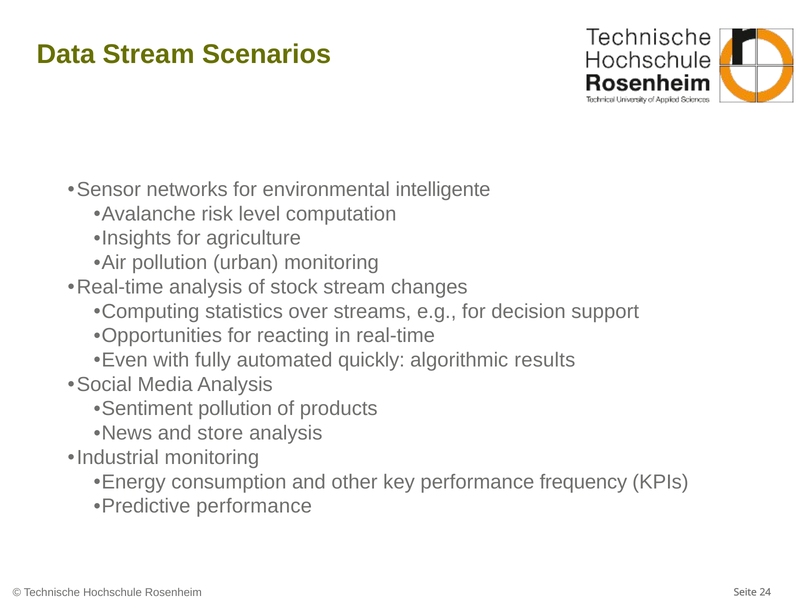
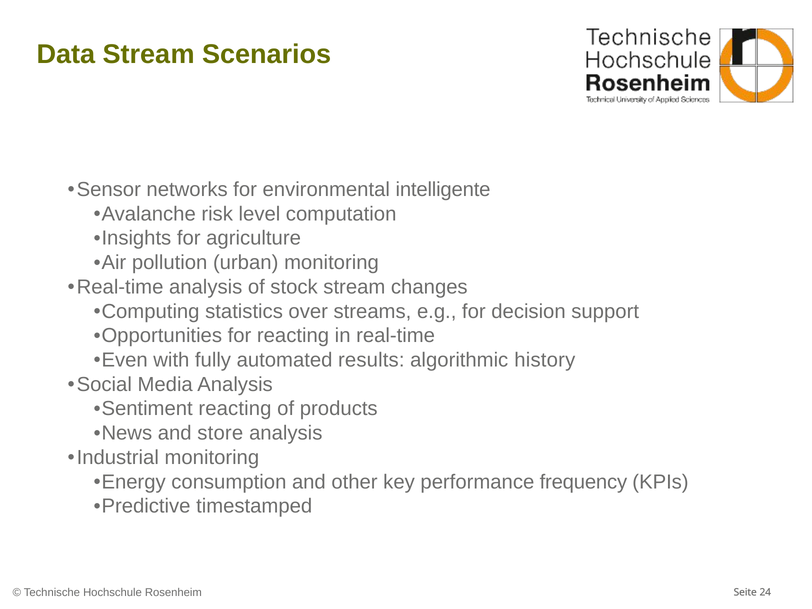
quickly: quickly -> results (371, 360)
results: results -> history (545, 360)
Sentiment pollution: pollution -> reacting (235, 409)
Predictive performance: performance -> timestamped (254, 506)
